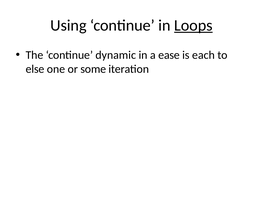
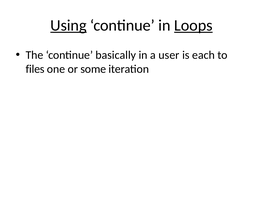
Using underline: none -> present (68, 25)
dynamic: dynamic -> basically (116, 55)
ease: ease -> user (169, 55)
else: else -> files (35, 69)
